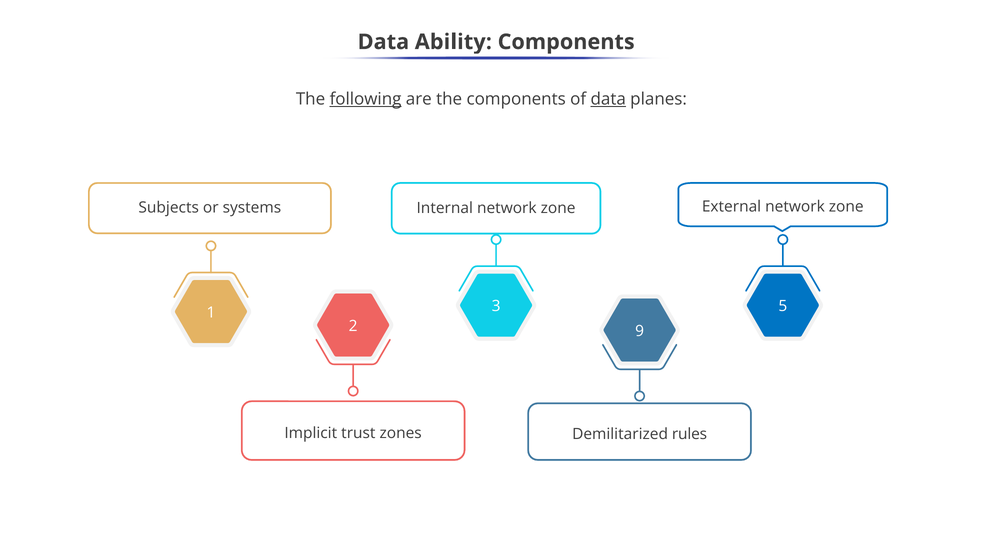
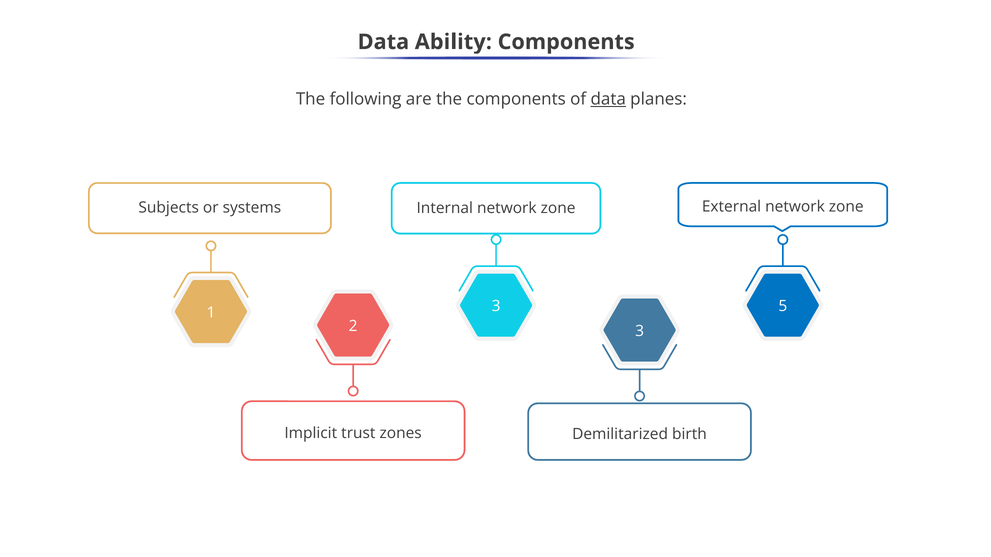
following underline: present -> none (366, 99)
2 9: 9 -> 3 (640, 331)
rules: rules -> birth (689, 434)
